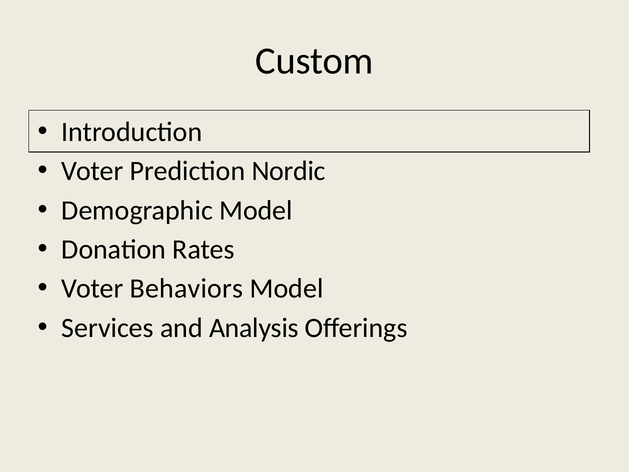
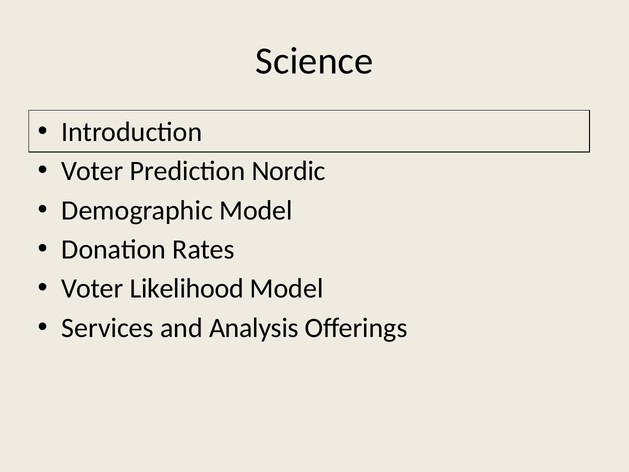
Custom: Custom -> Science (314, 61)
Behaviors: Behaviors -> Likelihood (187, 289)
